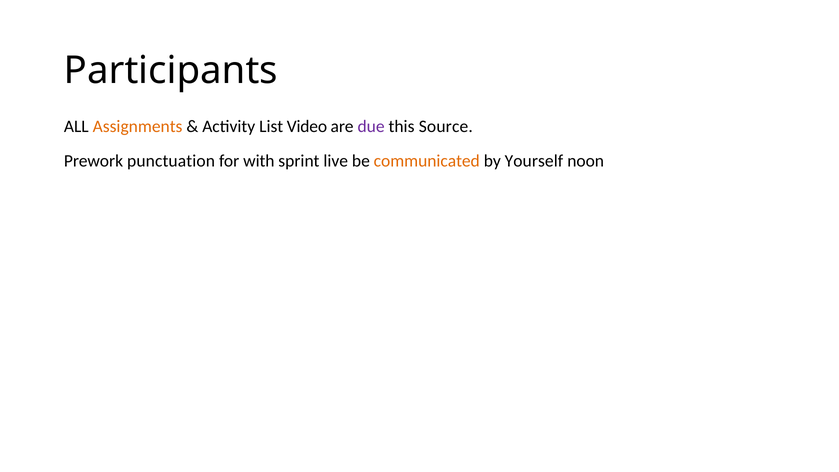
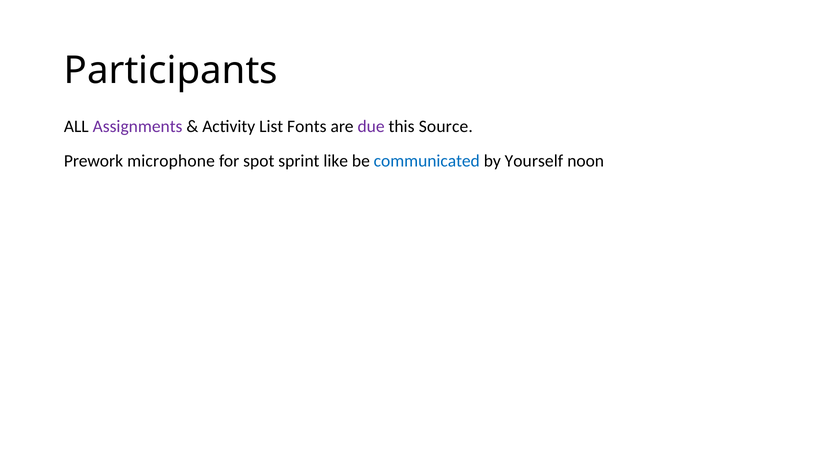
Assignments colour: orange -> purple (138, 126)
Video: Video -> Fonts (307, 126)
punctuation: punctuation -> microphone (171, 161)
with: with -> spot (259, 161)
live: live -> like (336, 161)
communicated colour: orange -> blue (427, 161)
